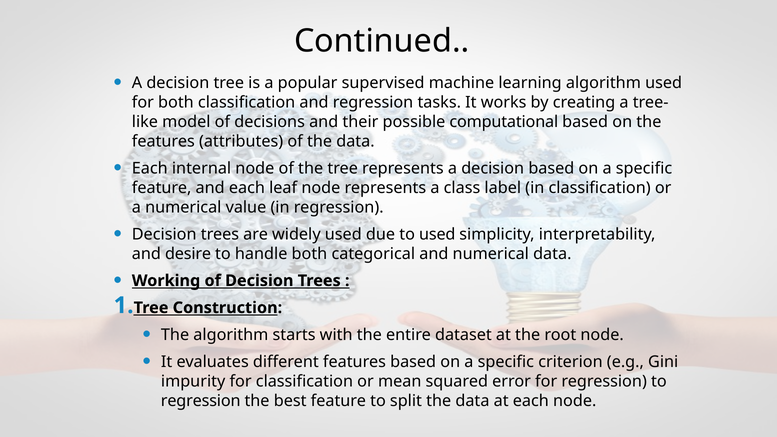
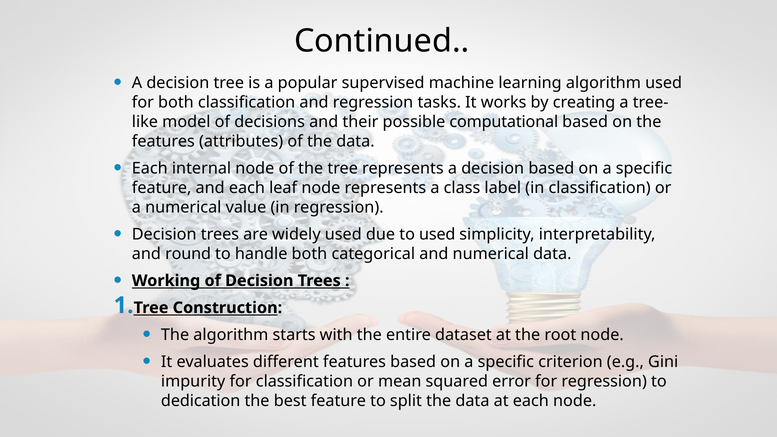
desire: desire -> round (188, 254)
regression: regression -> dedication (201, 401)
